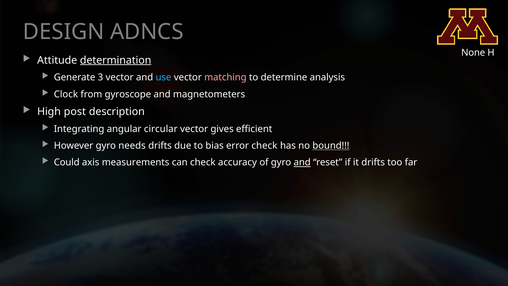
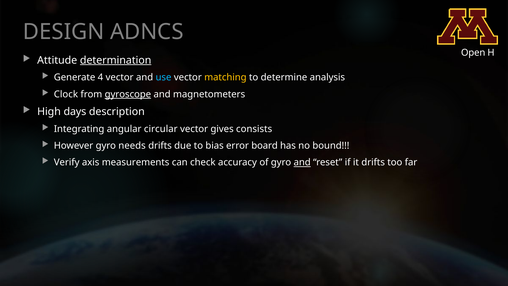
None: None -> Open (473, 53)
3: 3 -> 4 (100, 77)
matching colour: pink -> yellow (225, 77)
gyroscope underline: none -> present (128, 94)
post: post -> days (75, 112)
efficient: efficient -> consists (254, 129)
error check: check -> board (265, 146)
bound underline: present -> none (331, 146)
Could: Could -> Verify (67, 162)
